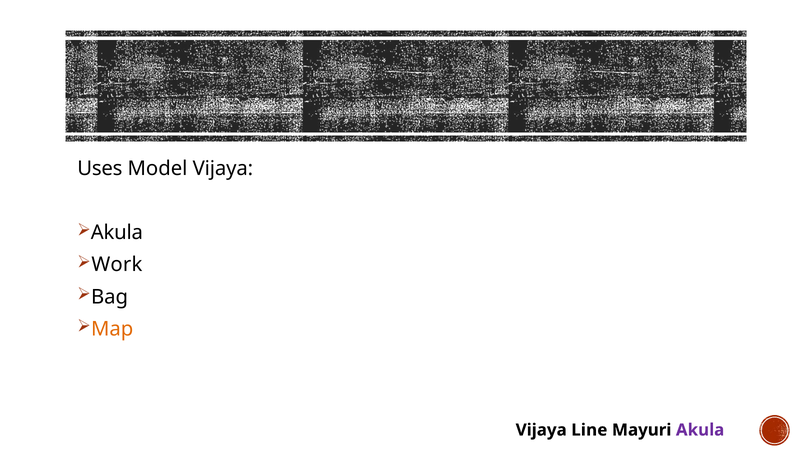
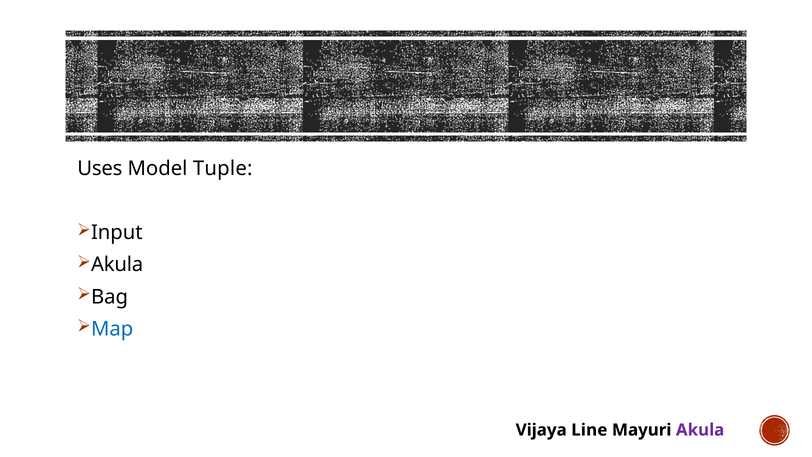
Model Vijaya: Vijaya -> Tuple (223, 168)
Akula: Akula -> Input (117, 233)
Work: Work -> Akula (117, 265)
Map colour: orange -> blue (112, 329)
